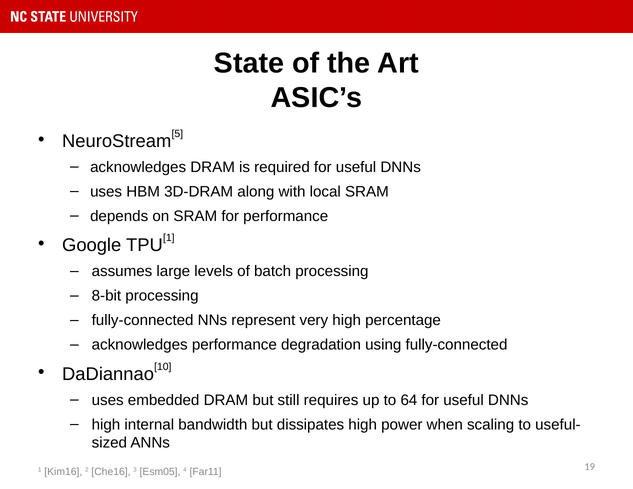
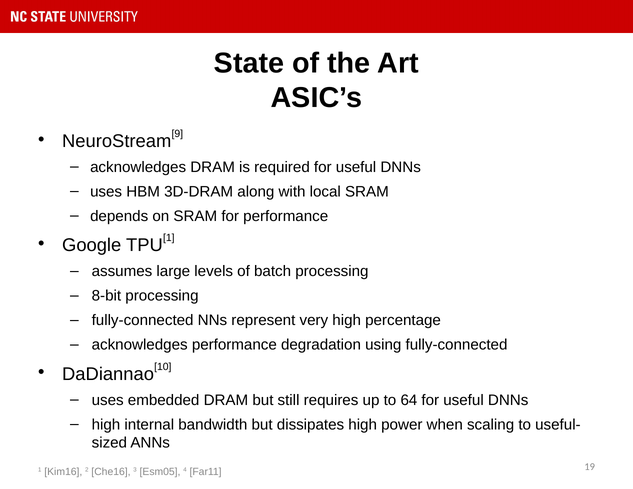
5: 5 -> 9 (177, 134)
